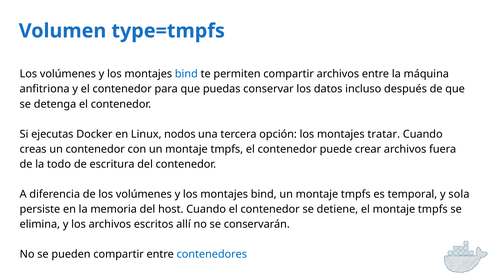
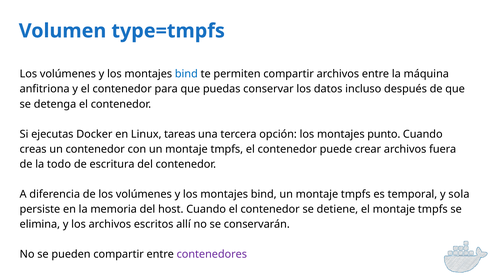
nodos: nodos -> tareas (180, 134)
tratar: tratar -> punto (384, 134)
contenedores colour: blue -> purple (212, 255)
